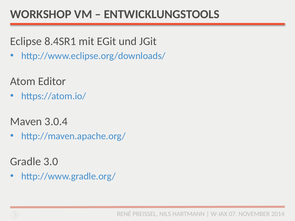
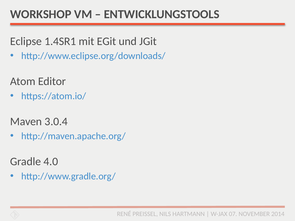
8.4SR1: 8.4SR1 -> 1.4SR1 (60, 41)
3.0: 3.0 -> 4.0 (51, 162)
